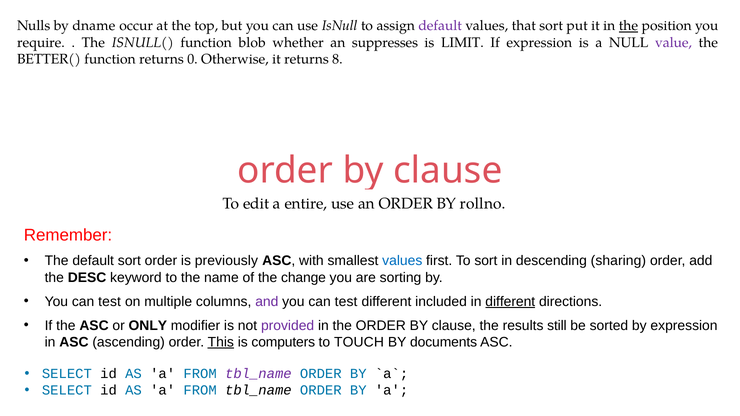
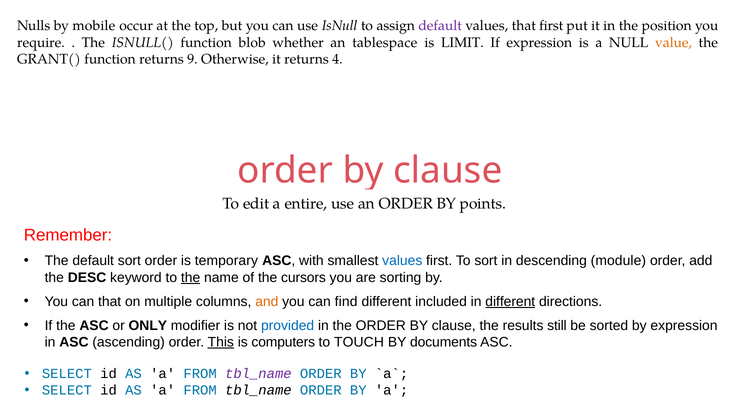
dname: dname -> mobile (94, 26)
that sort: sort -> first (551, 26)
the underline: present -> none (628, 26)
suppresses: suppresses -> tablespace (385, 43)
value colour: purple -> orange (673, 43)
BETTER(: BETTER( -> GRANT( (49, 59)
0: 0 -> 9 (192, 59)
8: 8 -> 4 (337, 59)
rollno: rollno -> points (483, 204)
previously: previously -> temporary (226, 261)
sharing: sharing -> module (618, 261)
the underline: none -> present (191, 278)
change: change -> cursors (303, 278)
test: test -> that (110, 302)
and colour: purple -> orange (267, 302)
test: test -> find (346, 302)
provided colour: purple -> blue (288, 326)
